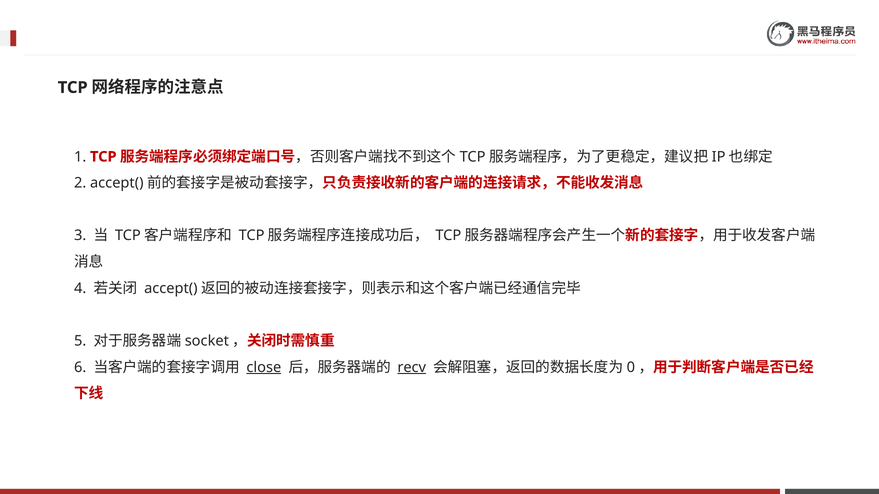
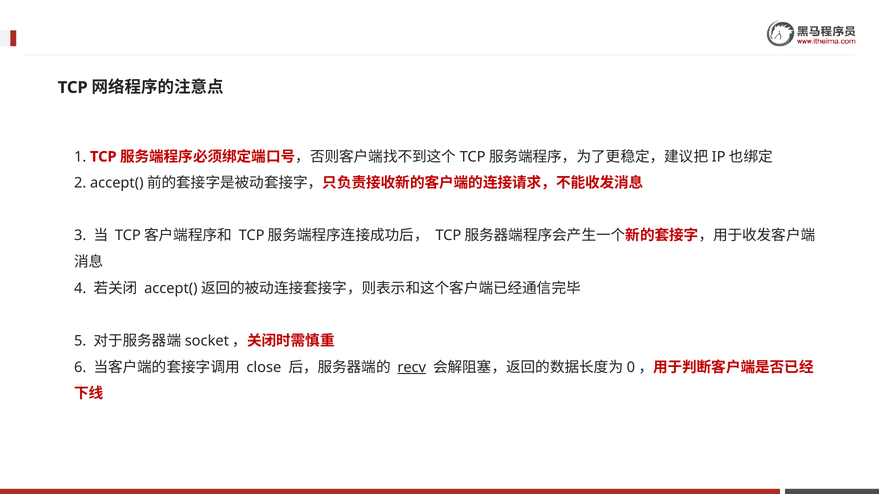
close underline: present -> none (264, 368)
